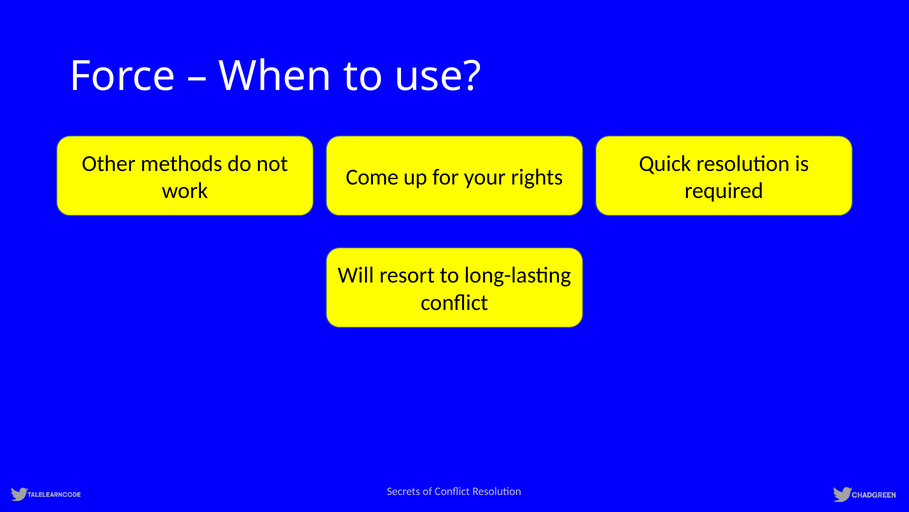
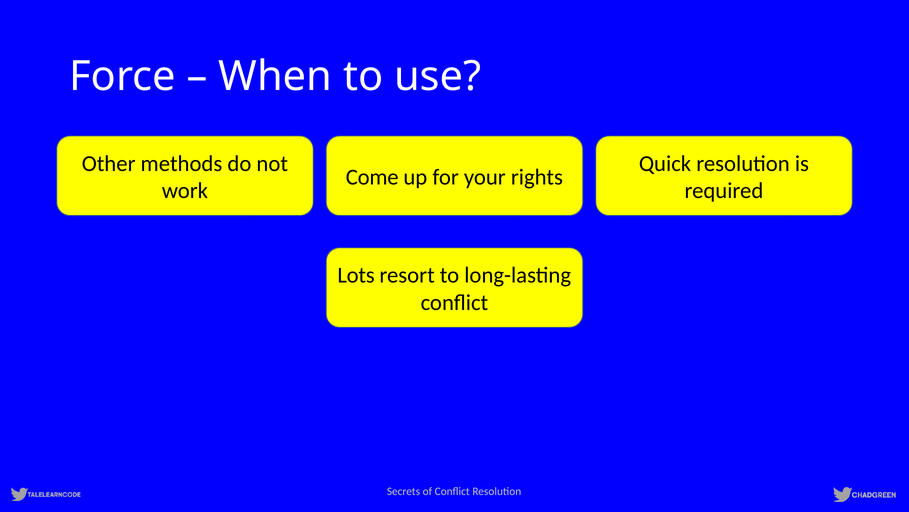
Will: Will -> Lots (356, 275)
